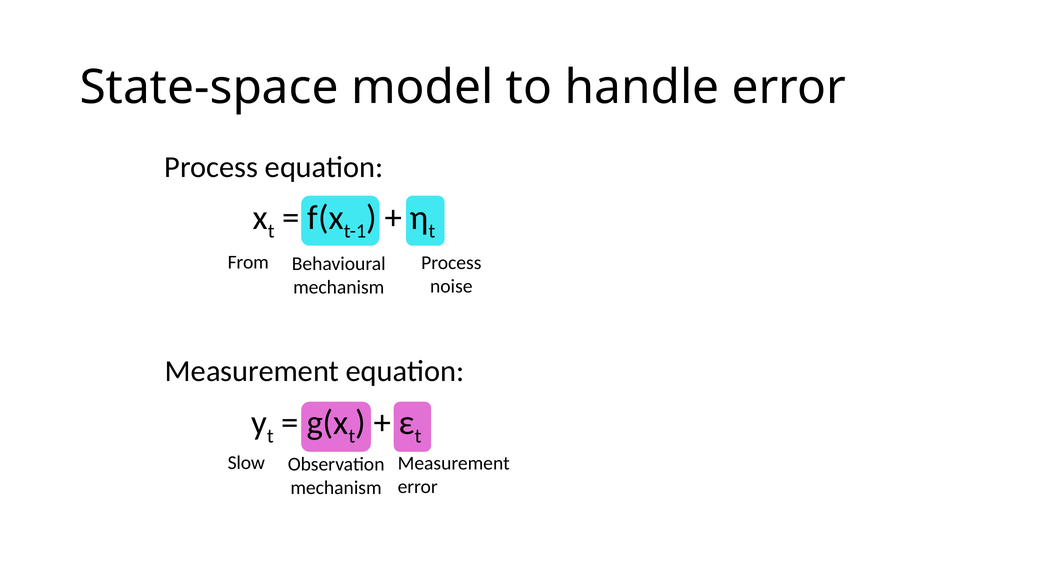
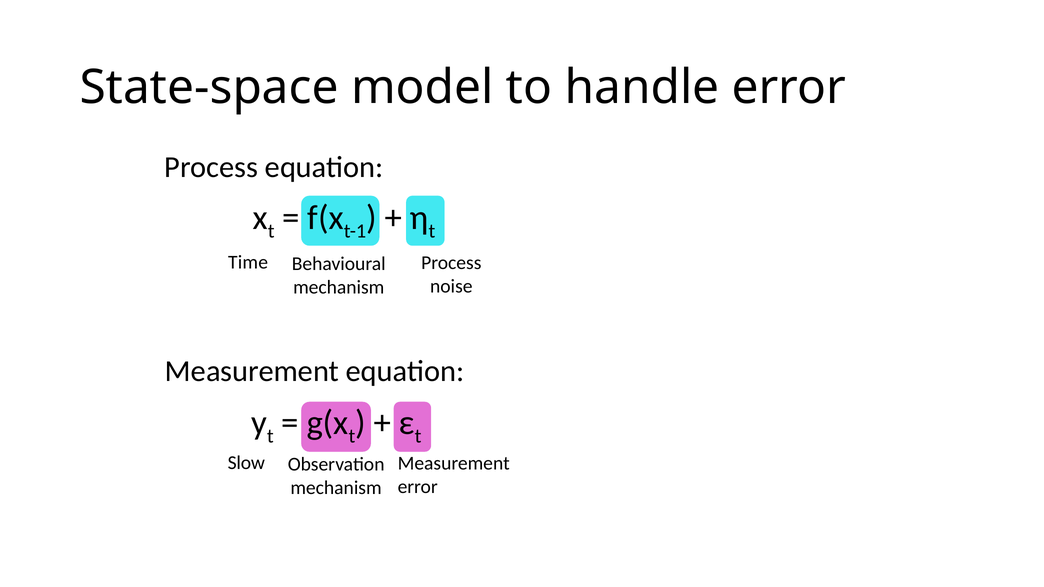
From: From -> Time (248, 262)
